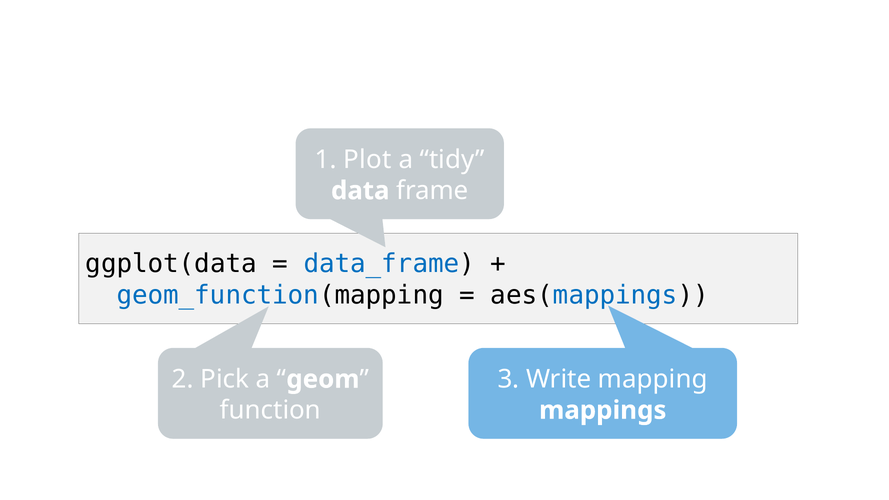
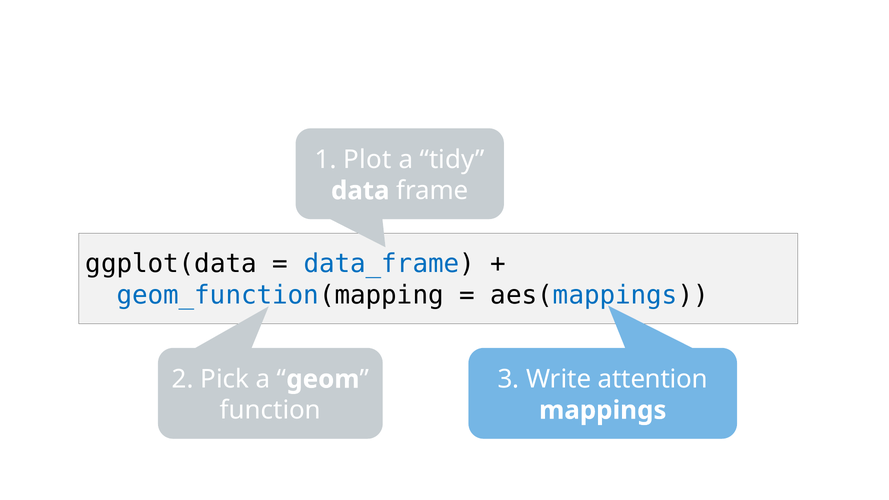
mapping: mapping -> attention (653, 379)
